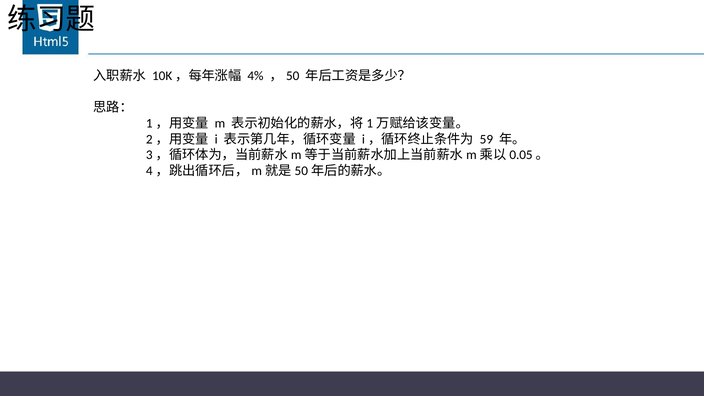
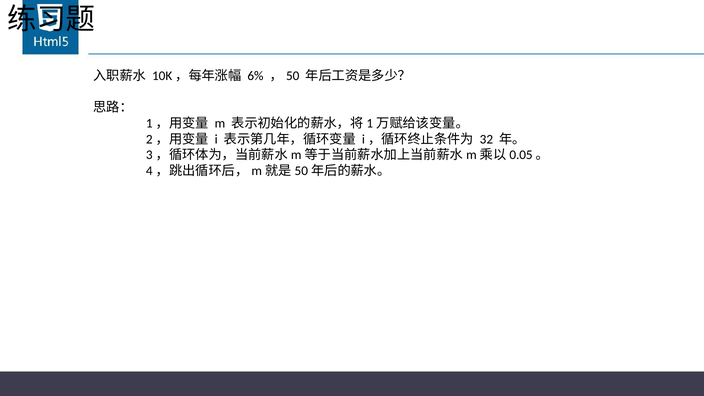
4%: 4% -> 6% (255, 76)
59: 59 -> 32 (486, 139)
